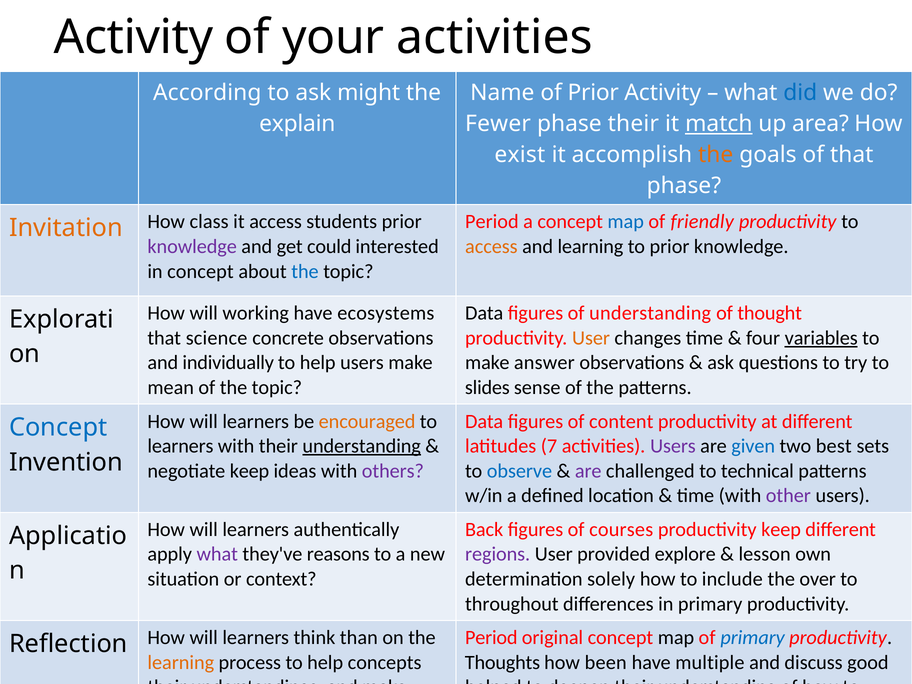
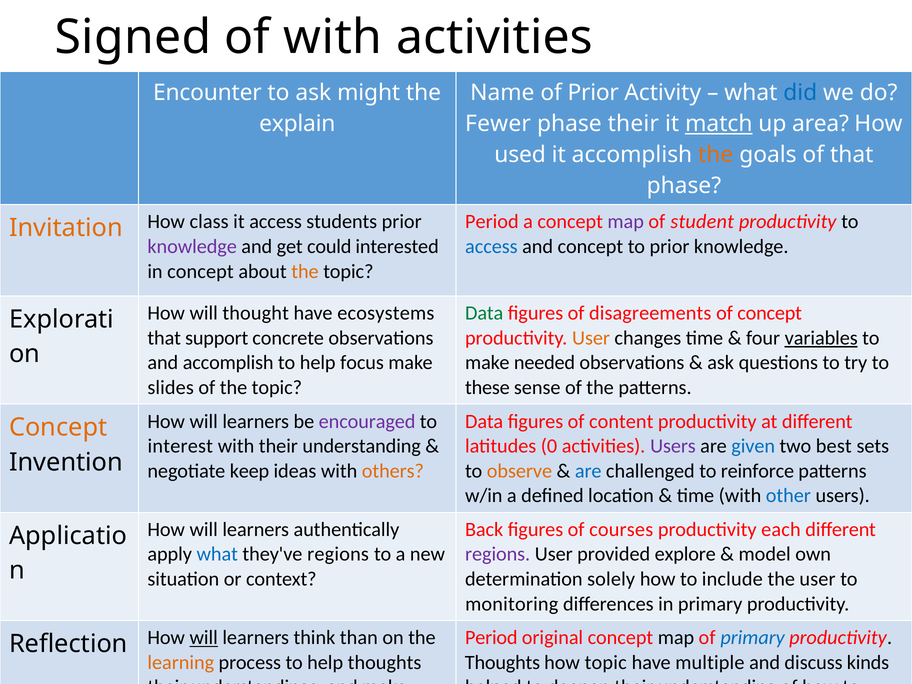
Activity: Activity -> Signed (133, 37)
of your: your -> with (333, 37)
According: According -> Encounter (207, 93)
exist: exist -> used (520, 155)
map colour: blue -> purple (626, 222)
friendly: friendly -> student (702, 222)
access colour: orange -> blue (491, 247)
and learning: learning -> concept (590, 247)
the colour: blue -> orange (305, 271)
working: working -> thought (256, 313)
Data colour: black -> green (484, 313)
of understanding: understanding -> disagreements (650, 313)
of thought: thought -> concept (770, 313)
science: science -> support (217, 338)
and individually: individually -> accomplish (228, 363)
help users: users -> focus (362, 363)
answer: answer -> needed (545, 363)
mean: mean -> slides (171, 387)
slides: slides -> these (487, 387)
encouraged colour: orange -> purple (367, 421)
Concept colour: blue -> orange (58, 428)
learners: learners -> interest (180, 446)
understanding underline: present -> none (362, 446)
7: 7 -> 0 (549, 446)
others colour: purple -> orange (393, 471)
observe colour: blue -> orange (519, 471)
are colour: purple -> blue (588, 471)
technical: technical -> reinforce (757, 471)
other colour: purple -> blue (788, 496)
productivity keep: keep -> each (781, 530)
what colour: purple -> blue (217, 554)
they've reasons: reasons -> regions (338, 554)
lesson: lesson -> model (765, 554)
the over: over -> user (818, 579)
throughout: throughout -> monitoring (512, 604)
will underline: none -> present (204, 638)
help concepts: concepts -> thoughts (385, 662)
how been: been -> topic (606, 662)
good: good -> kinds (868, 662)
